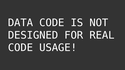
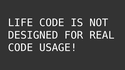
DATA: DATA -> LIFE (20, 23)
